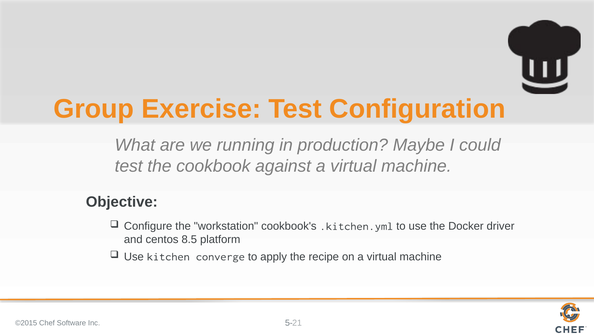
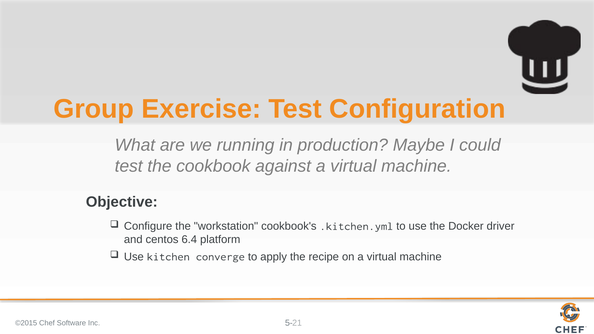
8.5: 8.5 -> 6.4 (189, 240)
